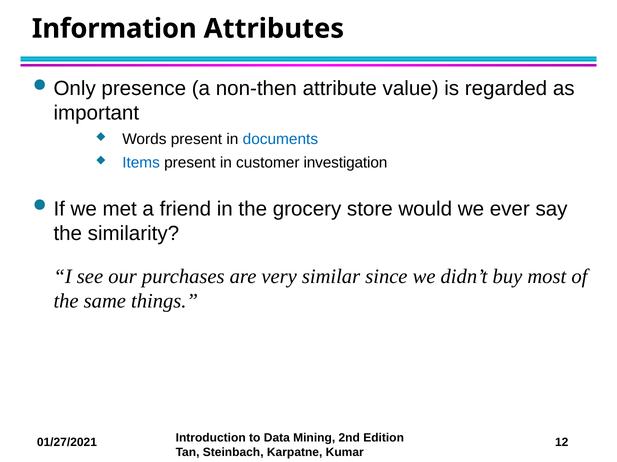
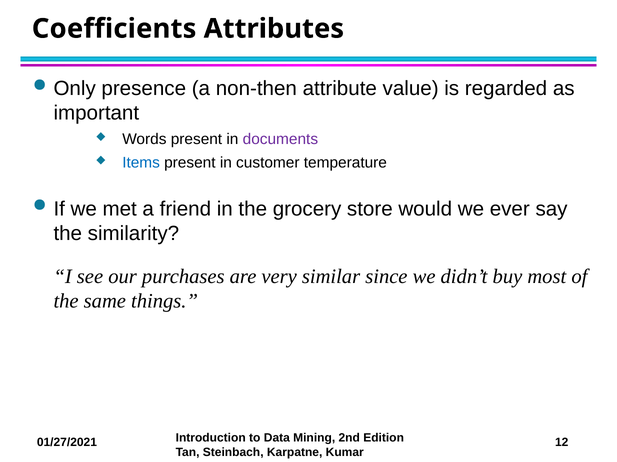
Information: Information -> Coefficients (114, 29)
documents colour: blue -> purple (280, 140)
investigation: investigation -> temperature (345, 163)
